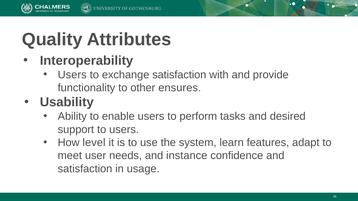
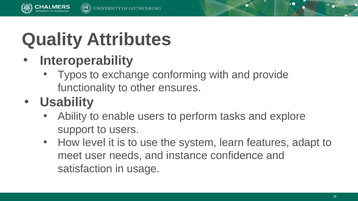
Users: Users -> Typos (72, 75)
exchange satisfaction: satisfaction -> conforming (179, 75)
desired: desired -> explore (288, 117)
